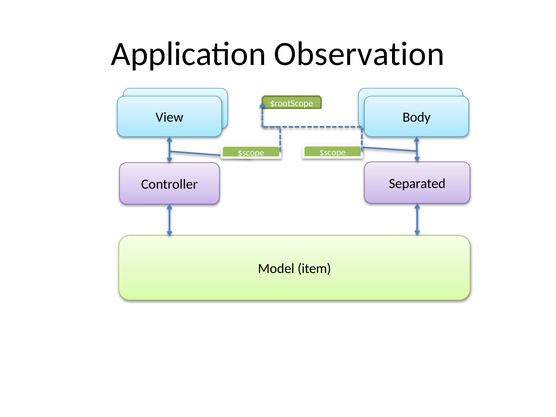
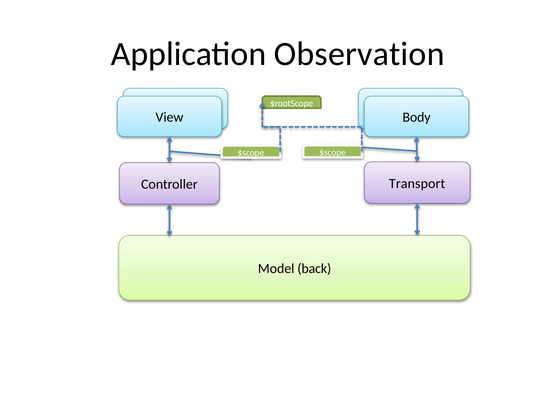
Separated: Separated -> Transport (417, 184)
item: item -> back (314, 269)
